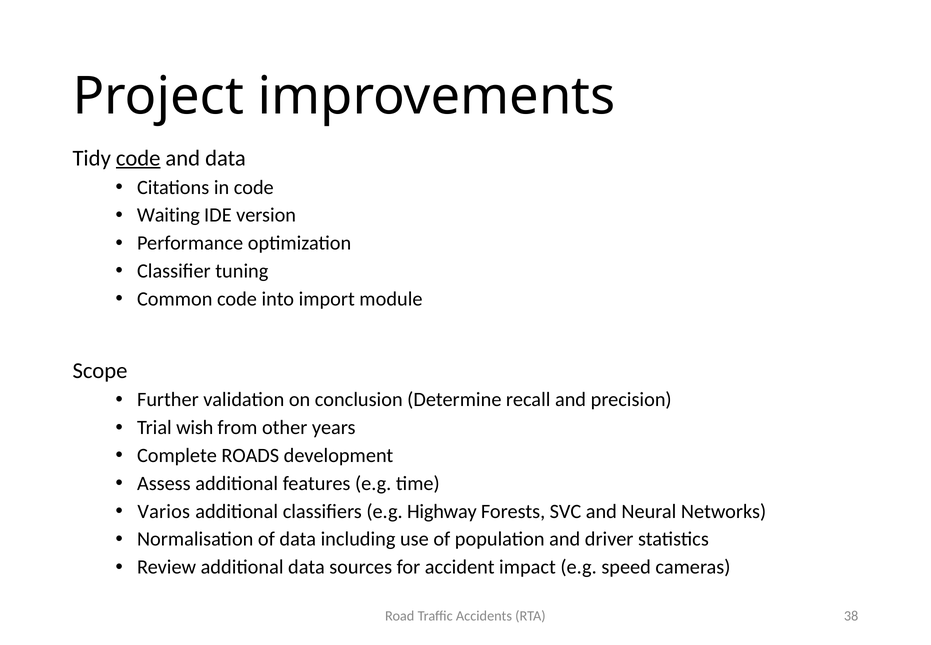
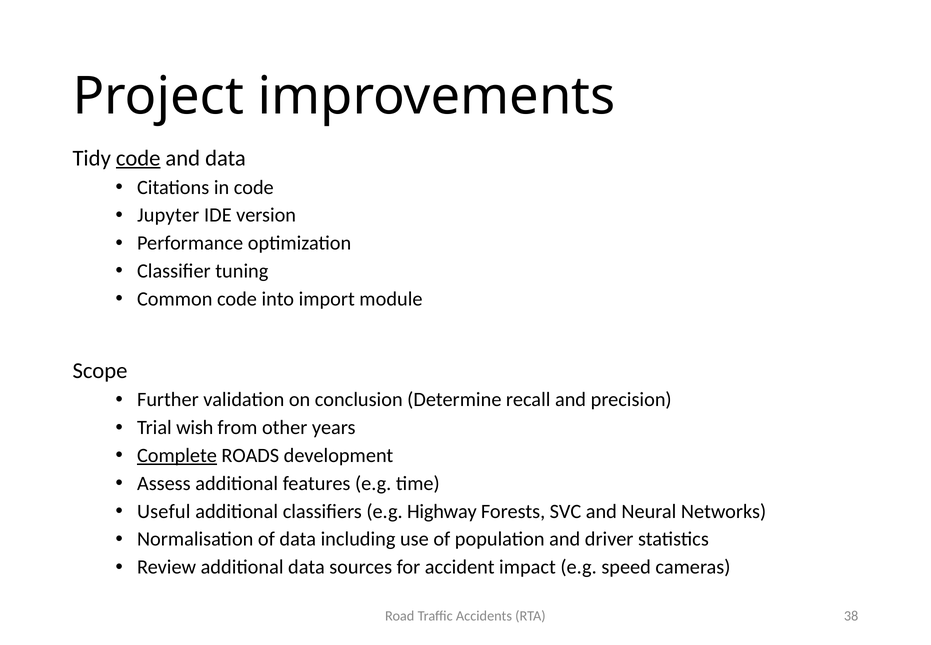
Waiting: Waiting -> Jupyter (168, 215)
Complete underline: none -> present (177, 455)
Varios: Varios -> Useful (164, 511)
